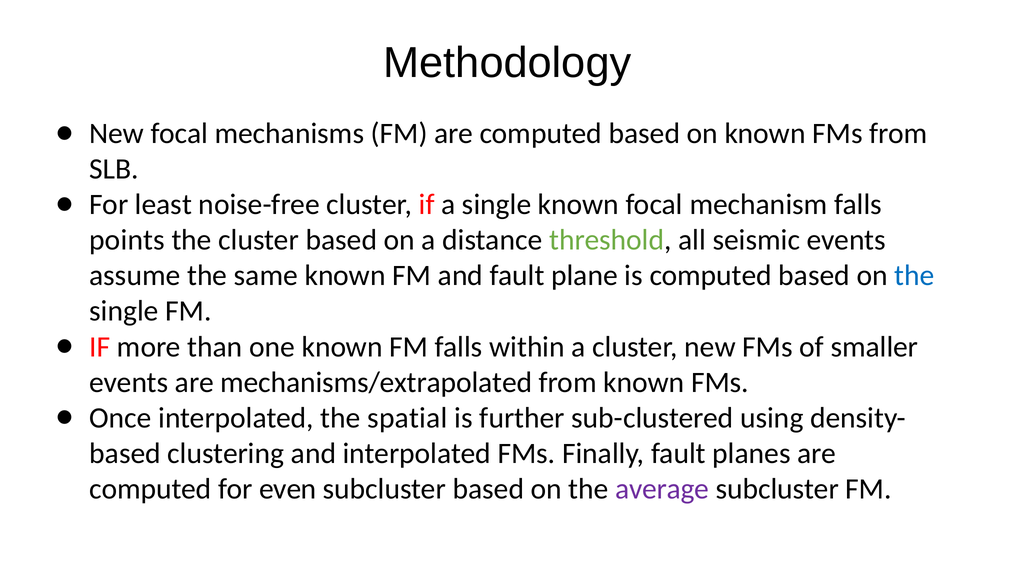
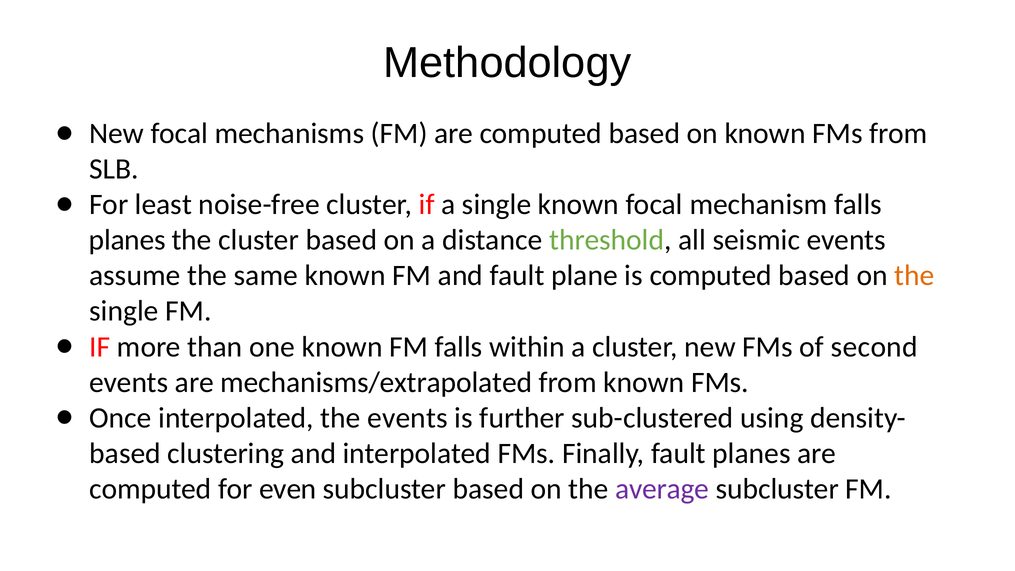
points: points -> planes (127, 240)
the colour: blue -> orange (914, 276)
smaller: smaller -> second (874, 347)
the spatial: spatial -> events (407, 418)
